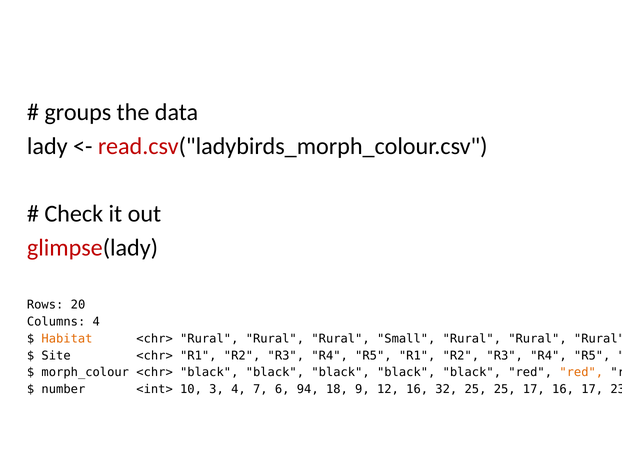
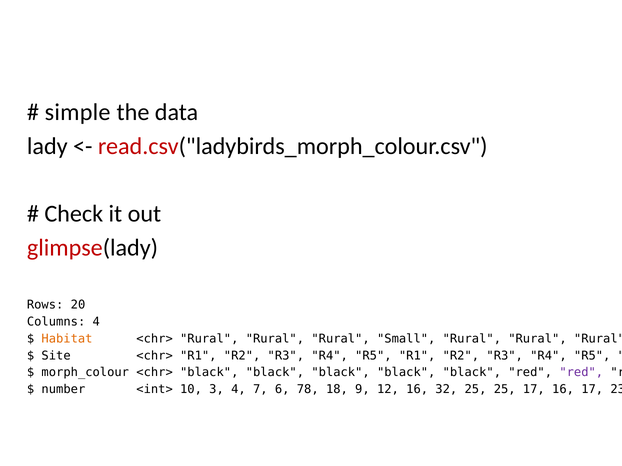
groups: groups -> simple (78, 113)
red colour: orange -> purple (581, 373)
94: 94 -> 78 (308, 390)
